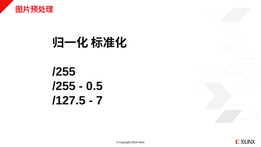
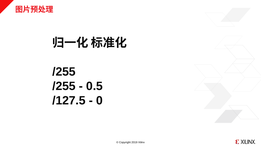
7: 7 -> 0 (99, 100)
